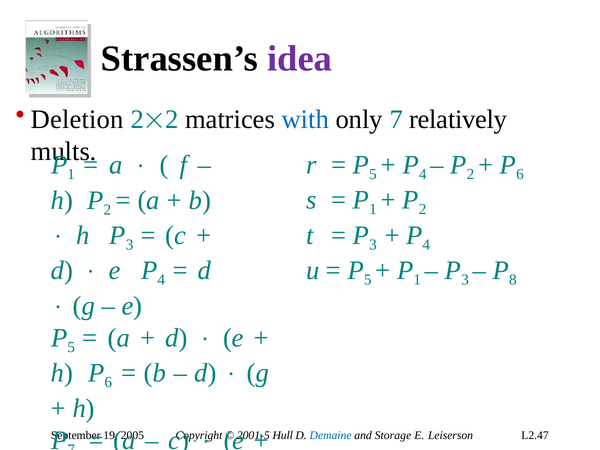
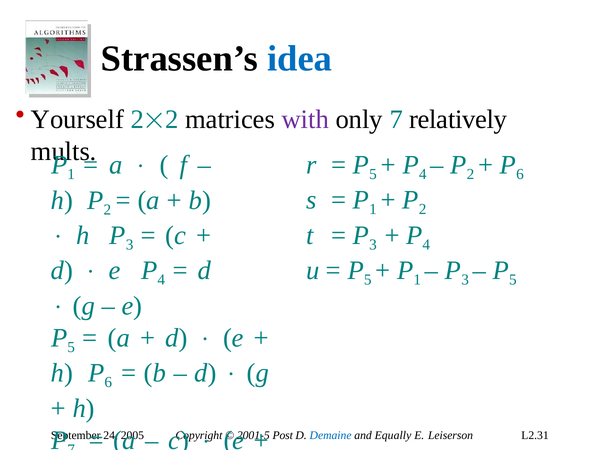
idea colour: purple -> blue (300, 59)
Deletion: Deletion -> Yourself (77, 119)
with colour: blue -> purple (305, 119)
8: 8 -> 5 (513, 280)
19: 19 -> 24 (111, 435)
Hull: Hull -> Post (283, 435)
Storage: Storage -> Equally (393, 435)
L2.47: L2.47 -> L2.31 (535, 435)
